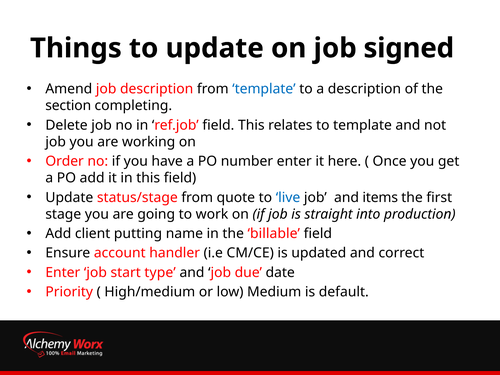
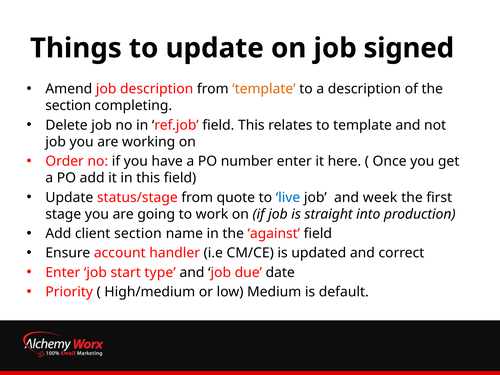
template colour: blue -> orange (264, 89)
items: items -> week (380, 197)
client putting: putting -> section (138, 234)
billable: billable -> against (274, 234)
